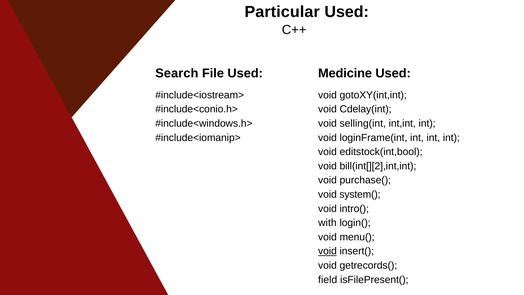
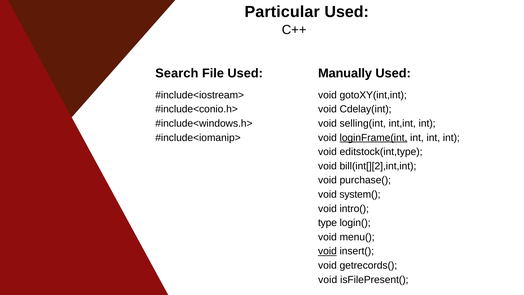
Medicine: Medicine -> Manually (345, 73)
loginFrame(int underline: none -> present (373, 138)
editstock(int,bool: editstock(int,bool -> editstock(int,type (381, 152)
with: with -> type (327, 223)
field: field -> void (328, 279)
